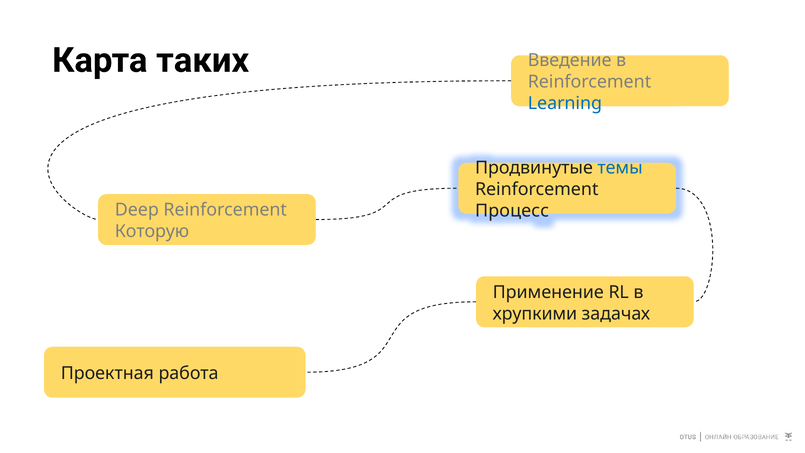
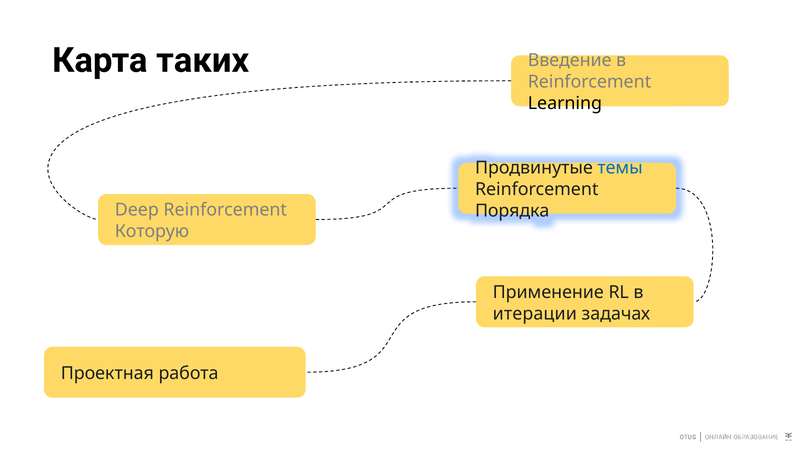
Learning colour: blue -> black (565, 103)
Процесс: Процесс -> Порядка (512, 211)
хрупкими: хрупкими -> итерации (535, 314)
